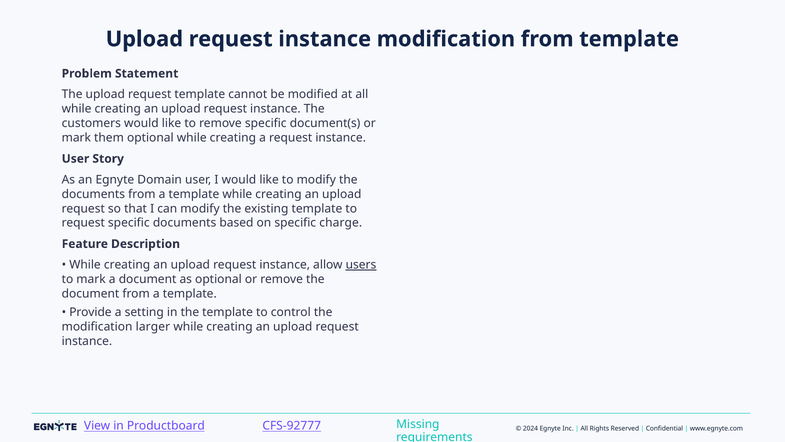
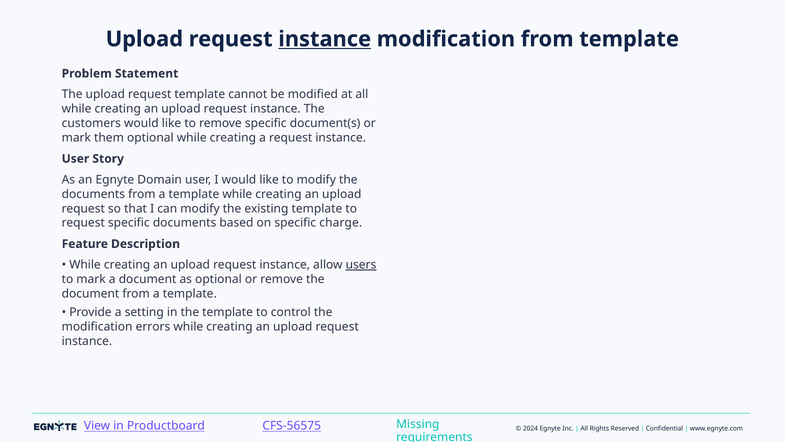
instance underline: none -> present (325, 39)
larger: larger -> errors (153, 327)
CFS-92777: CFS-92777 -> CFS-56575 (292, 425)
